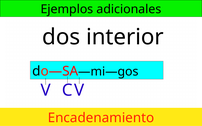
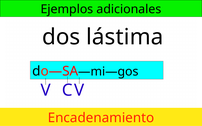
interior: interior -> lástima (125, 37)
